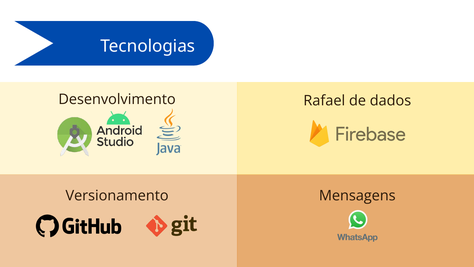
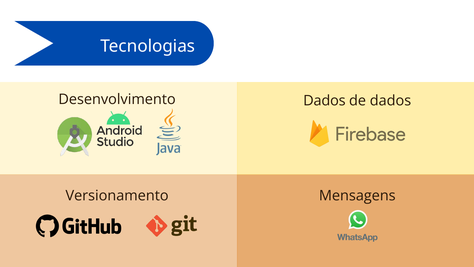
Desenvolvimento Rafael: Rafael -> Dados (324, 100)
